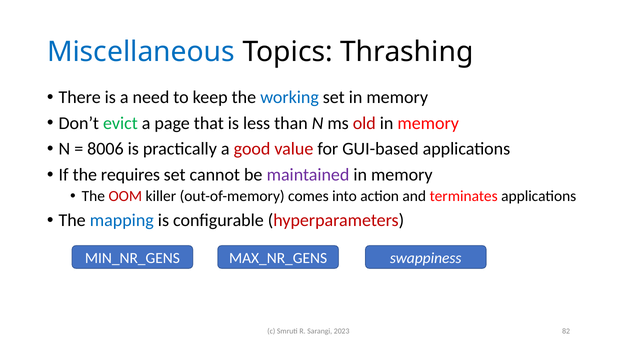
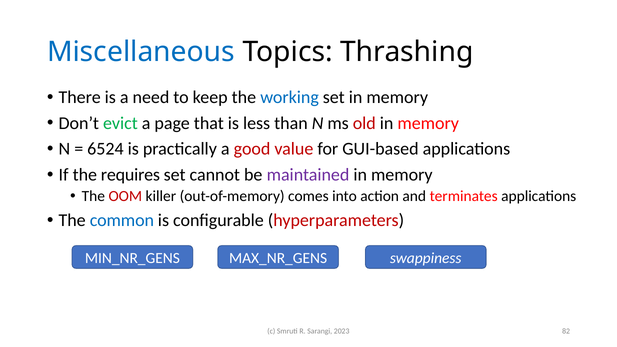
8006: 8006 -> 6524 (105, 149)
mapping: mapping -> common (122, 221)
